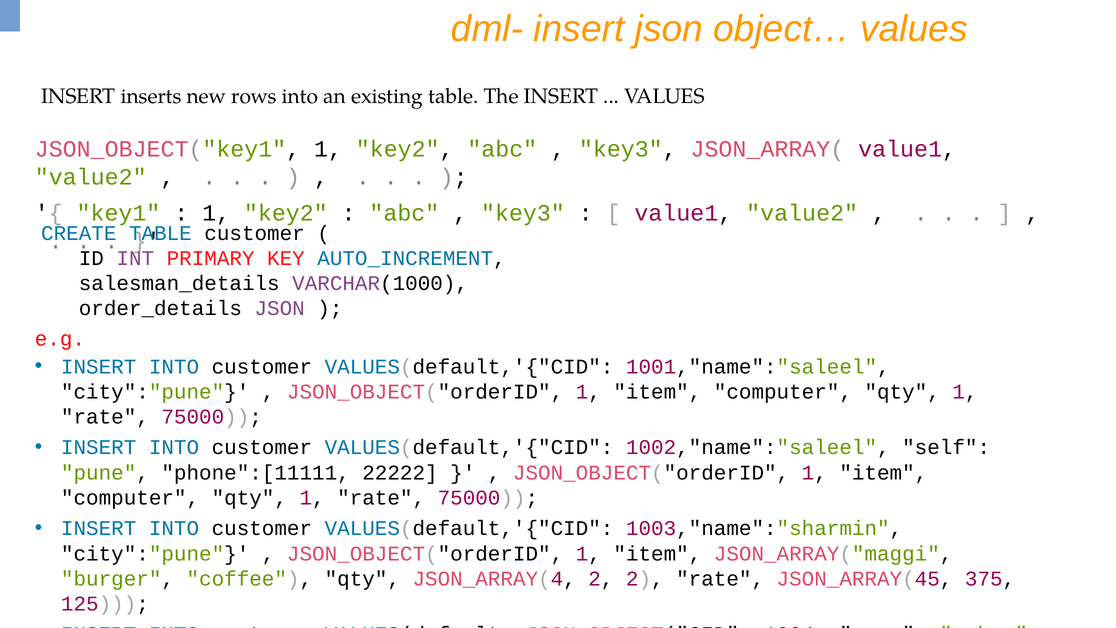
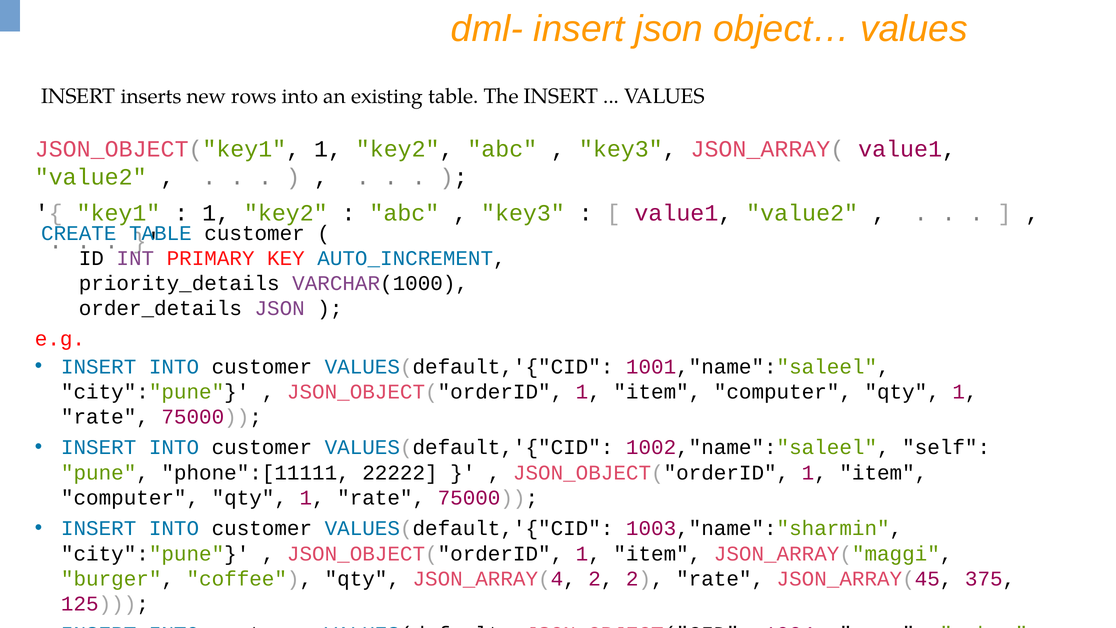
salesman_details: salesman_details -> priority_details (179, 283)
